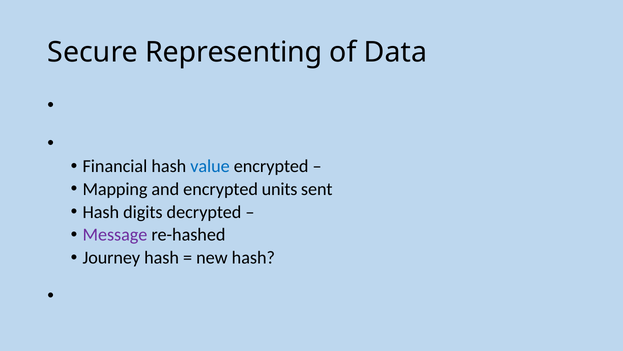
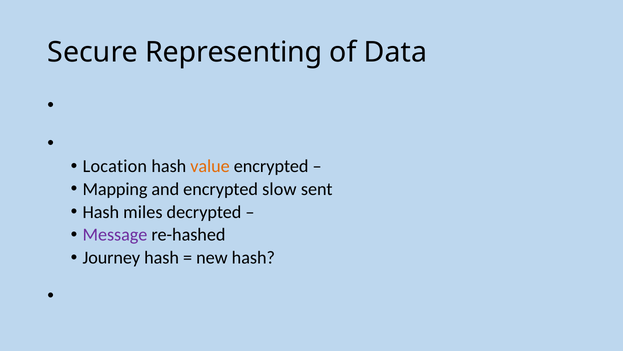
Financial: Financial -> Location (115, 166)
value colour: blue -> orange (210, 166)
units: units -> slow (279, 189)
digits: digits -> miles (143, 212)
